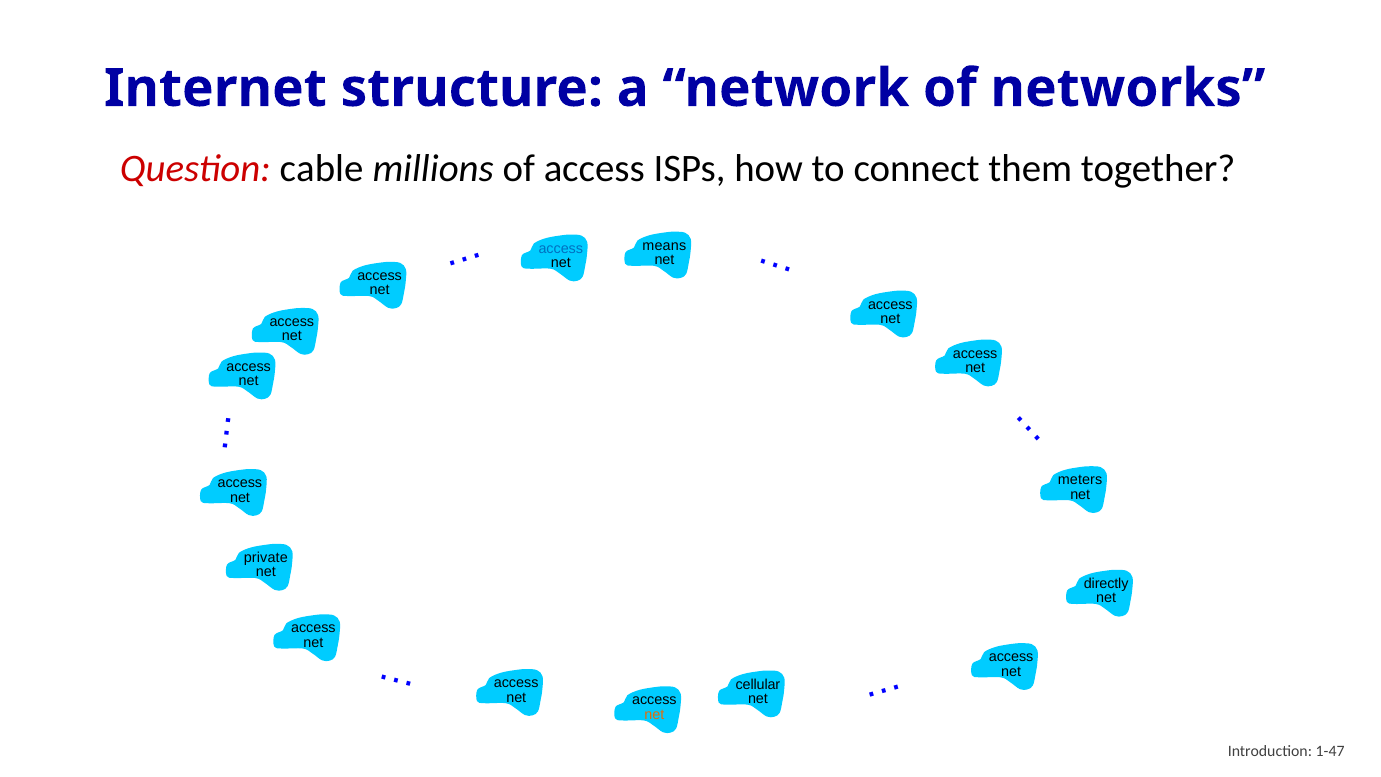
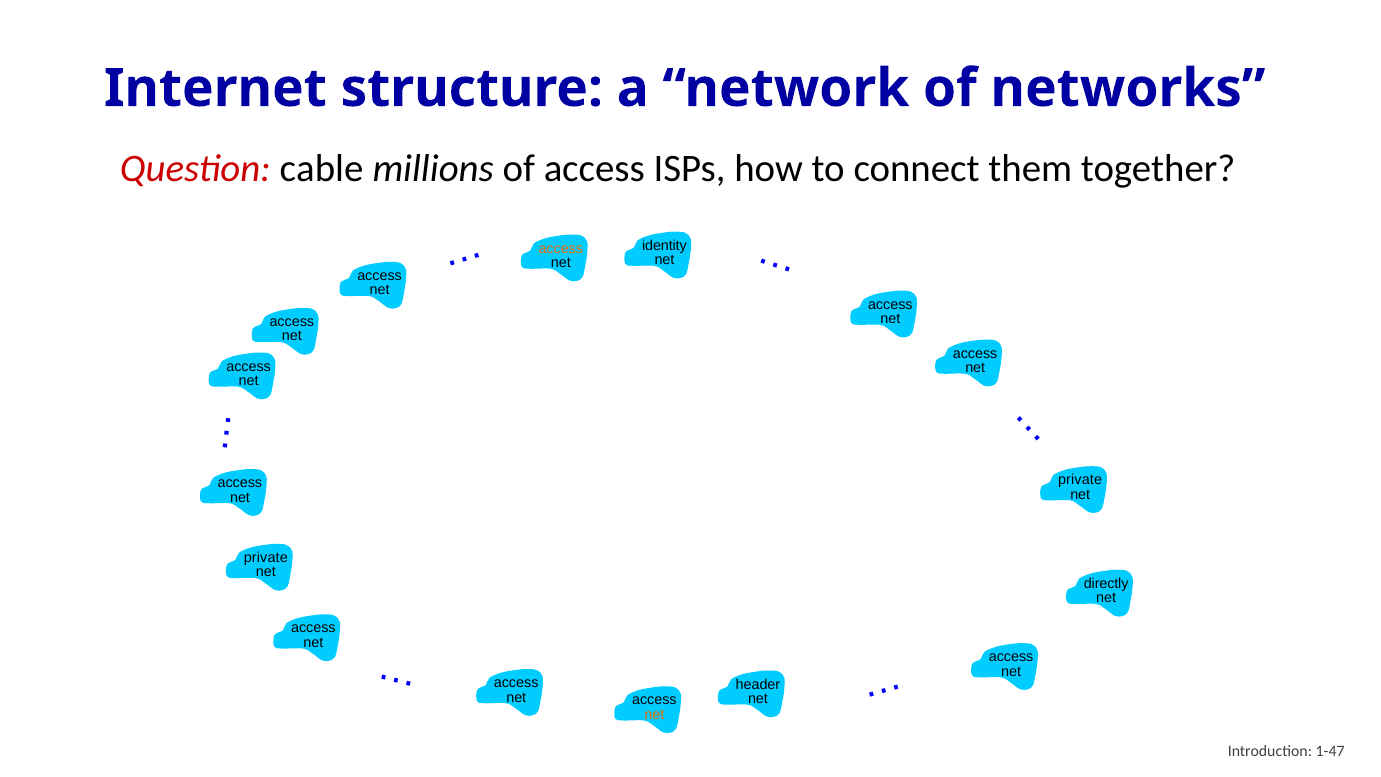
means: means -> identity (664, 245)
access colour: blue -> orange (561, 248)
meters: meters -> private (1080, 480)
cellular: cellular -> header (758, 684)
